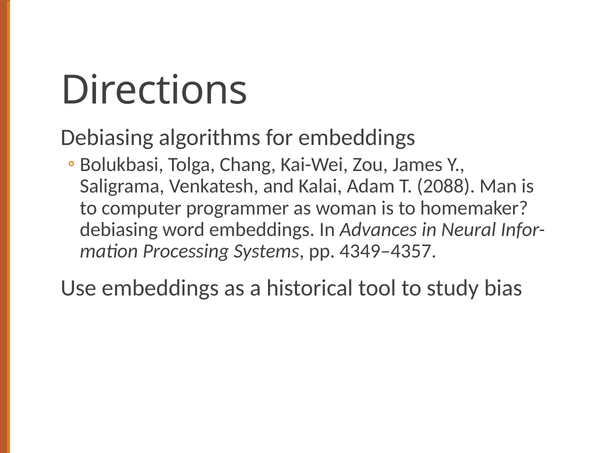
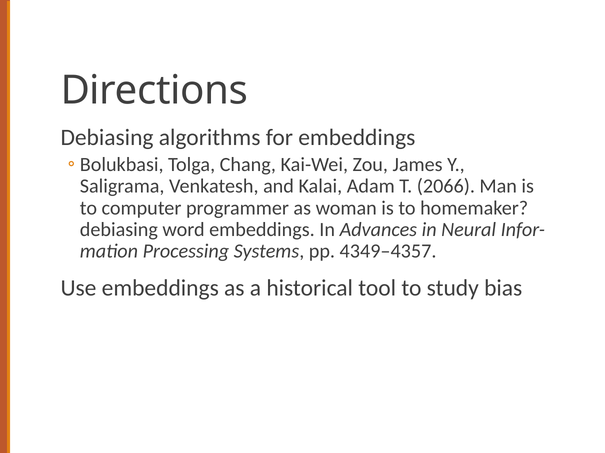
2088: 2088 -> 2066 (446, 186)
